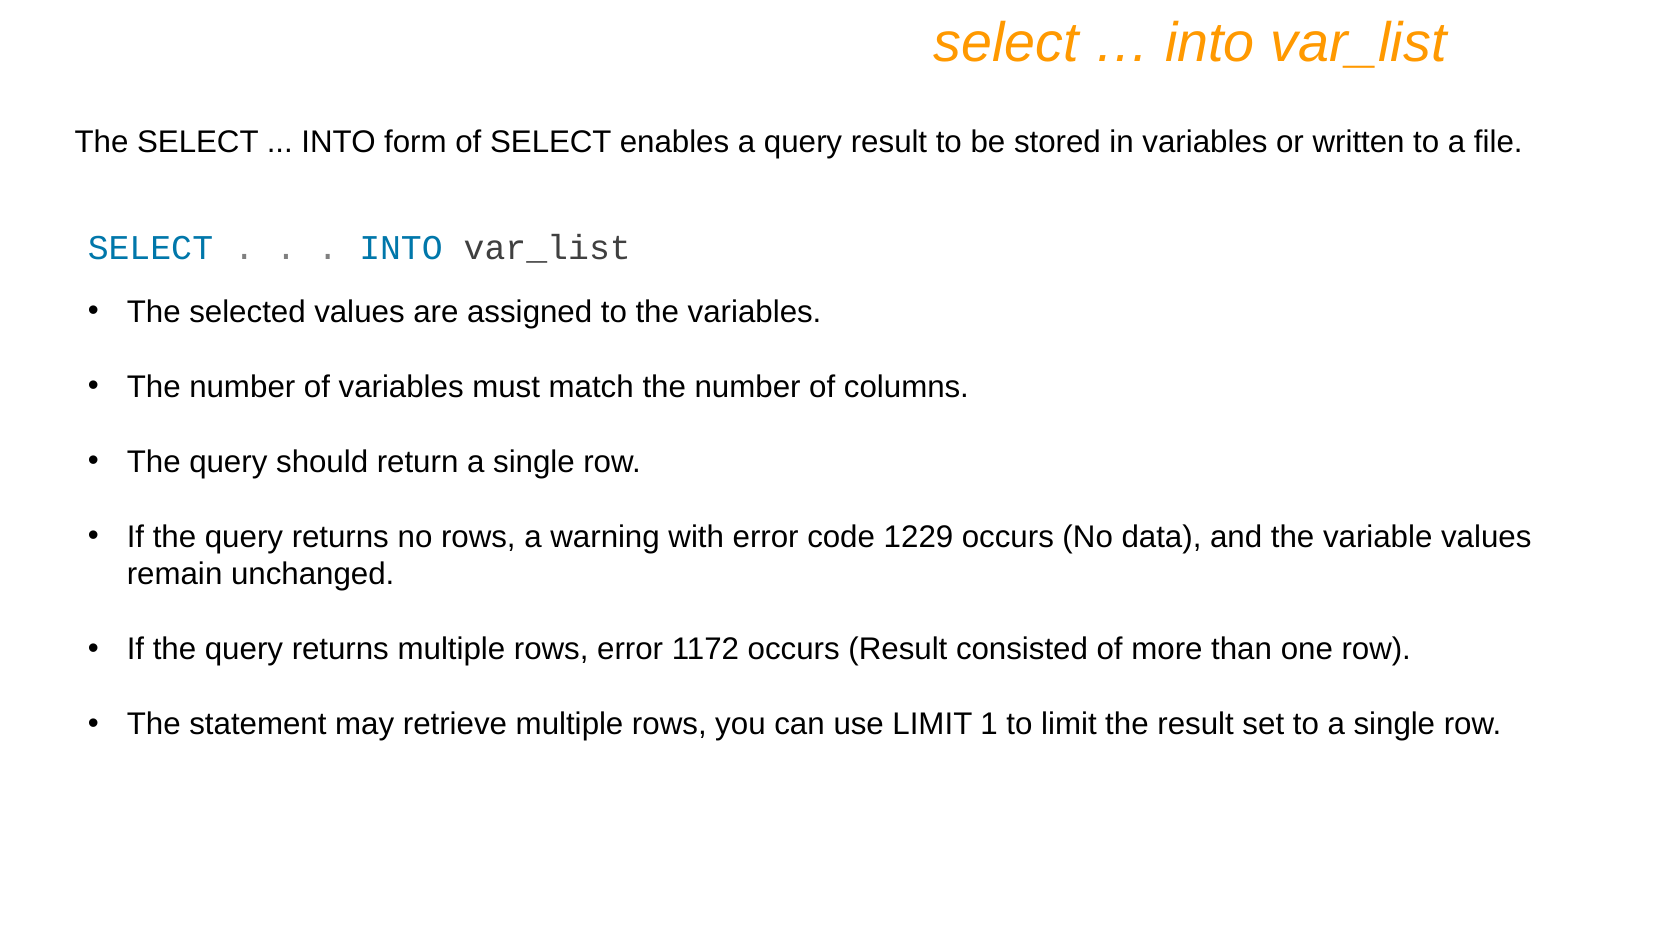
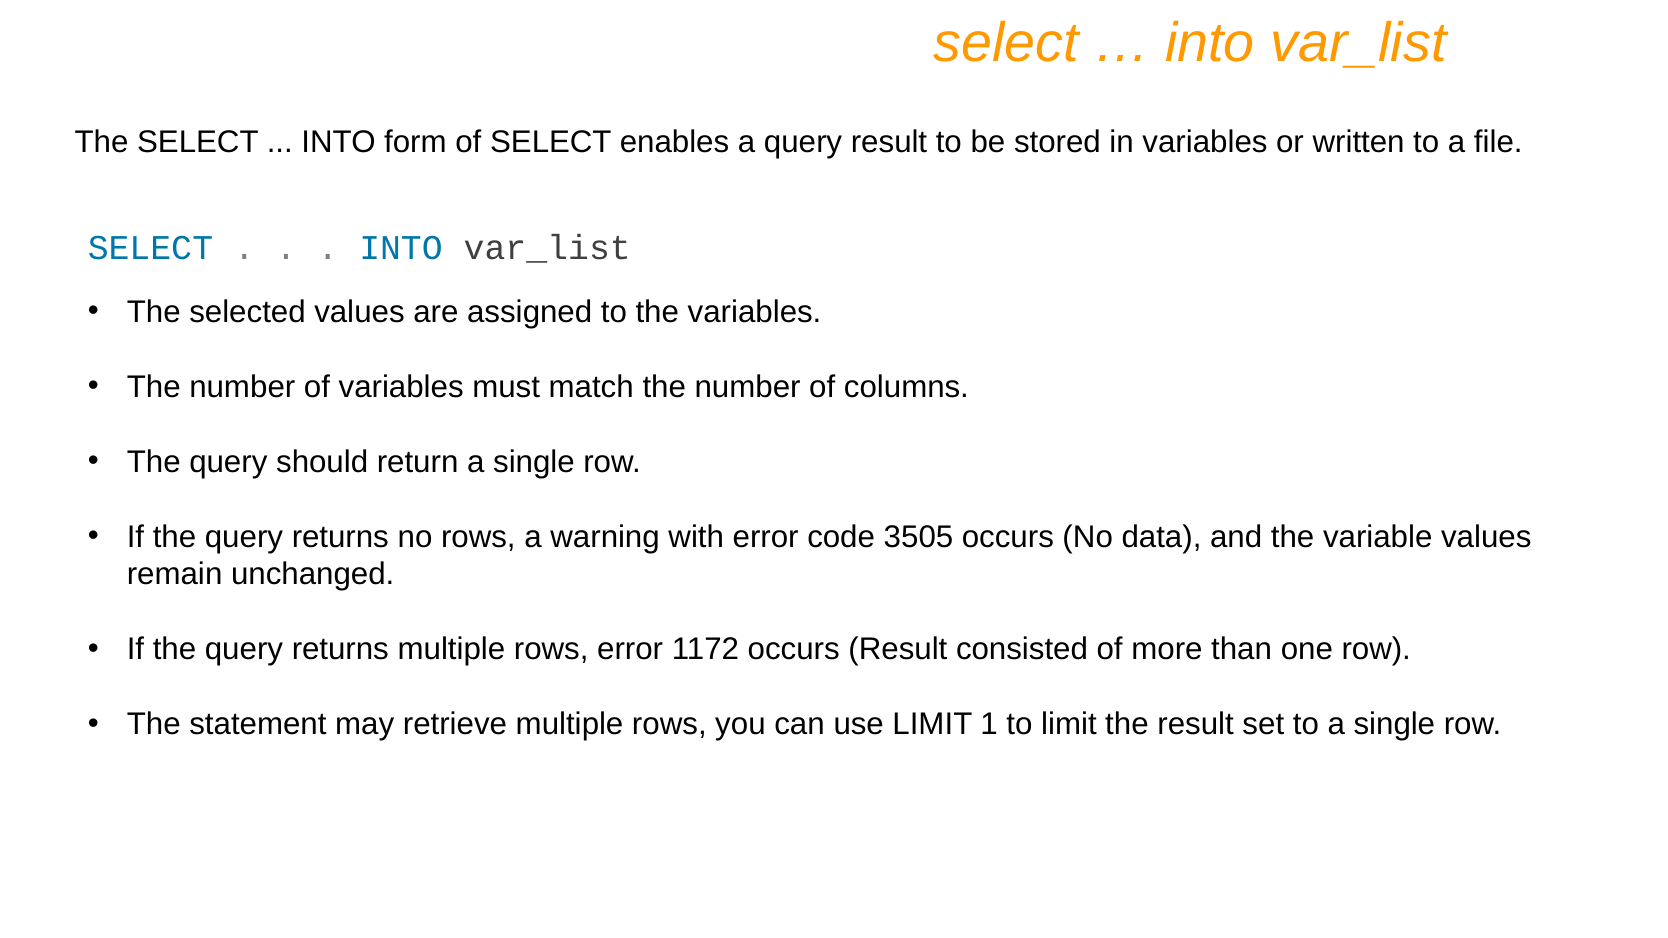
1229: 1229 -> 3505 (919, 537)
